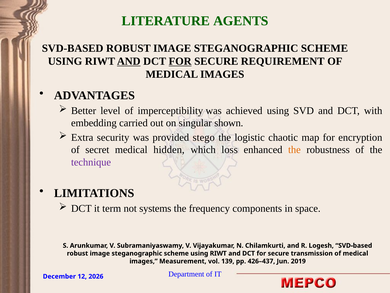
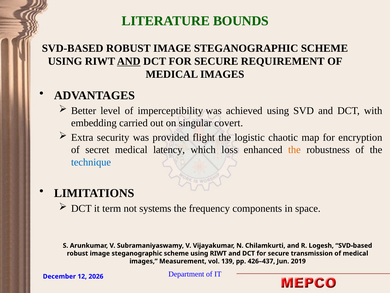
AGENTS: AGENTS -> BOUNDS (241, 21)
FOR underline: present -> none (180, 61)
shown: shown -> covert (229, 123)
stego: stego -> flight (204, 137)
hidden: hidden -> latency (169, 150)
technique colour: purple -> blue (91, 162)
